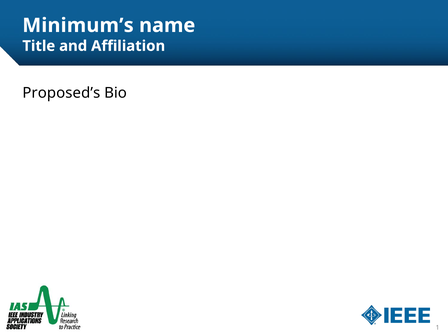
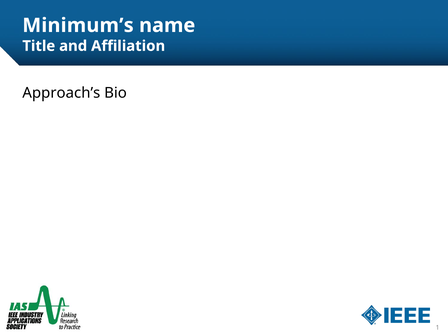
Proposed’s: Proposed’s -> Approach’s (61, 93)
